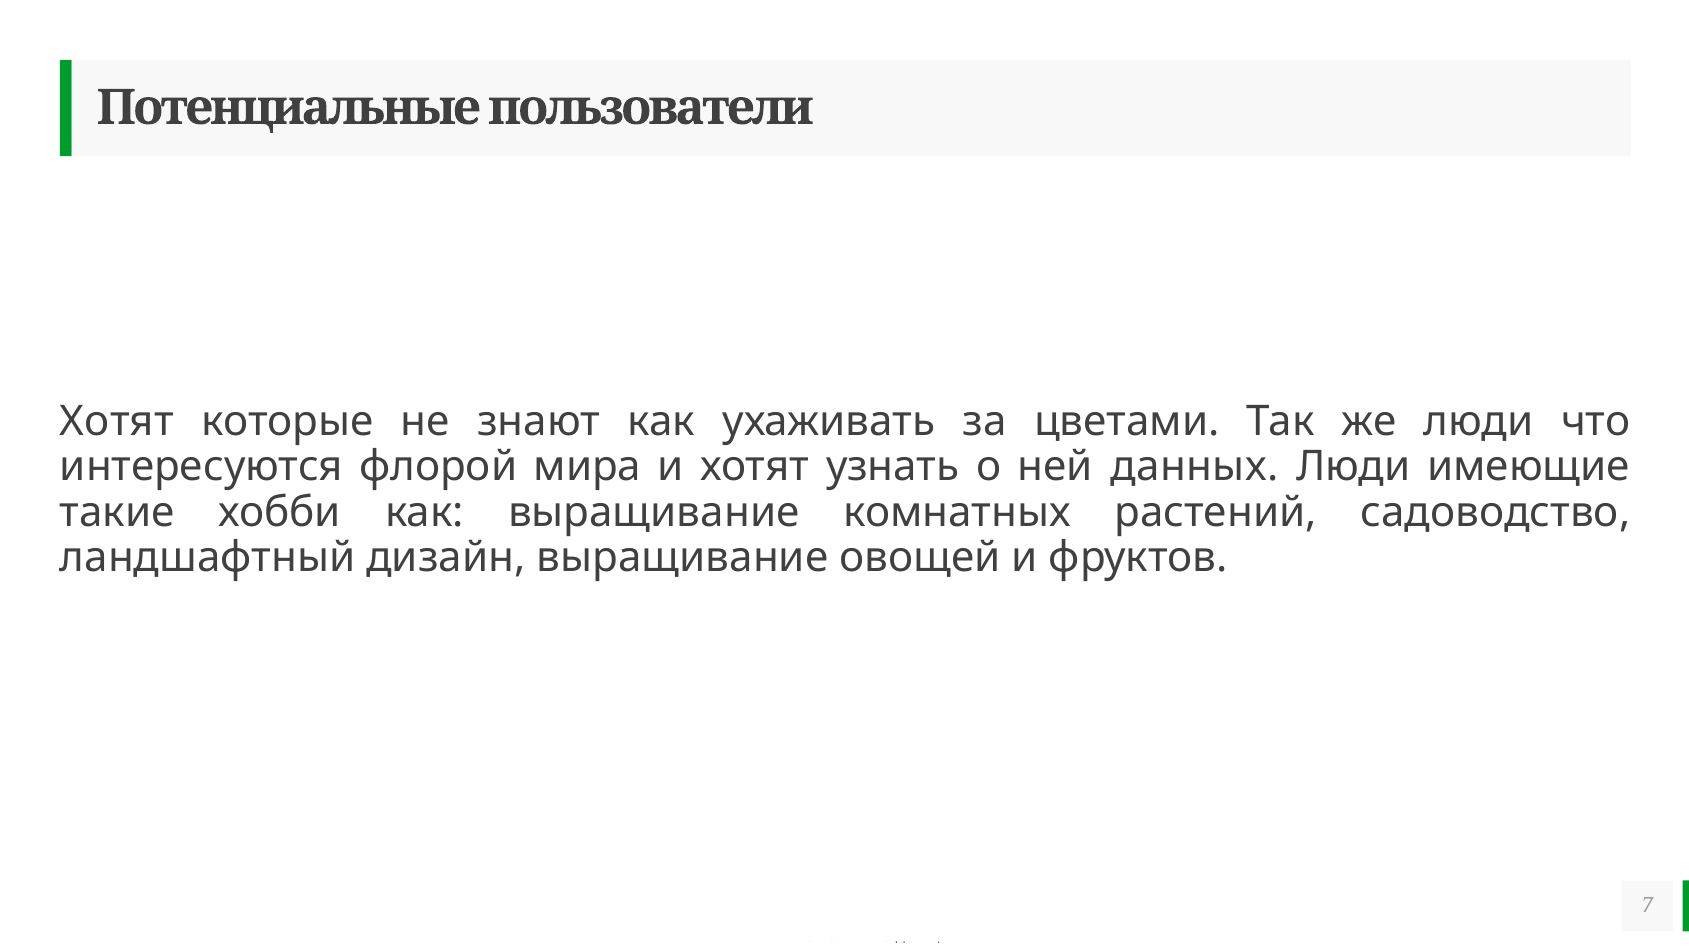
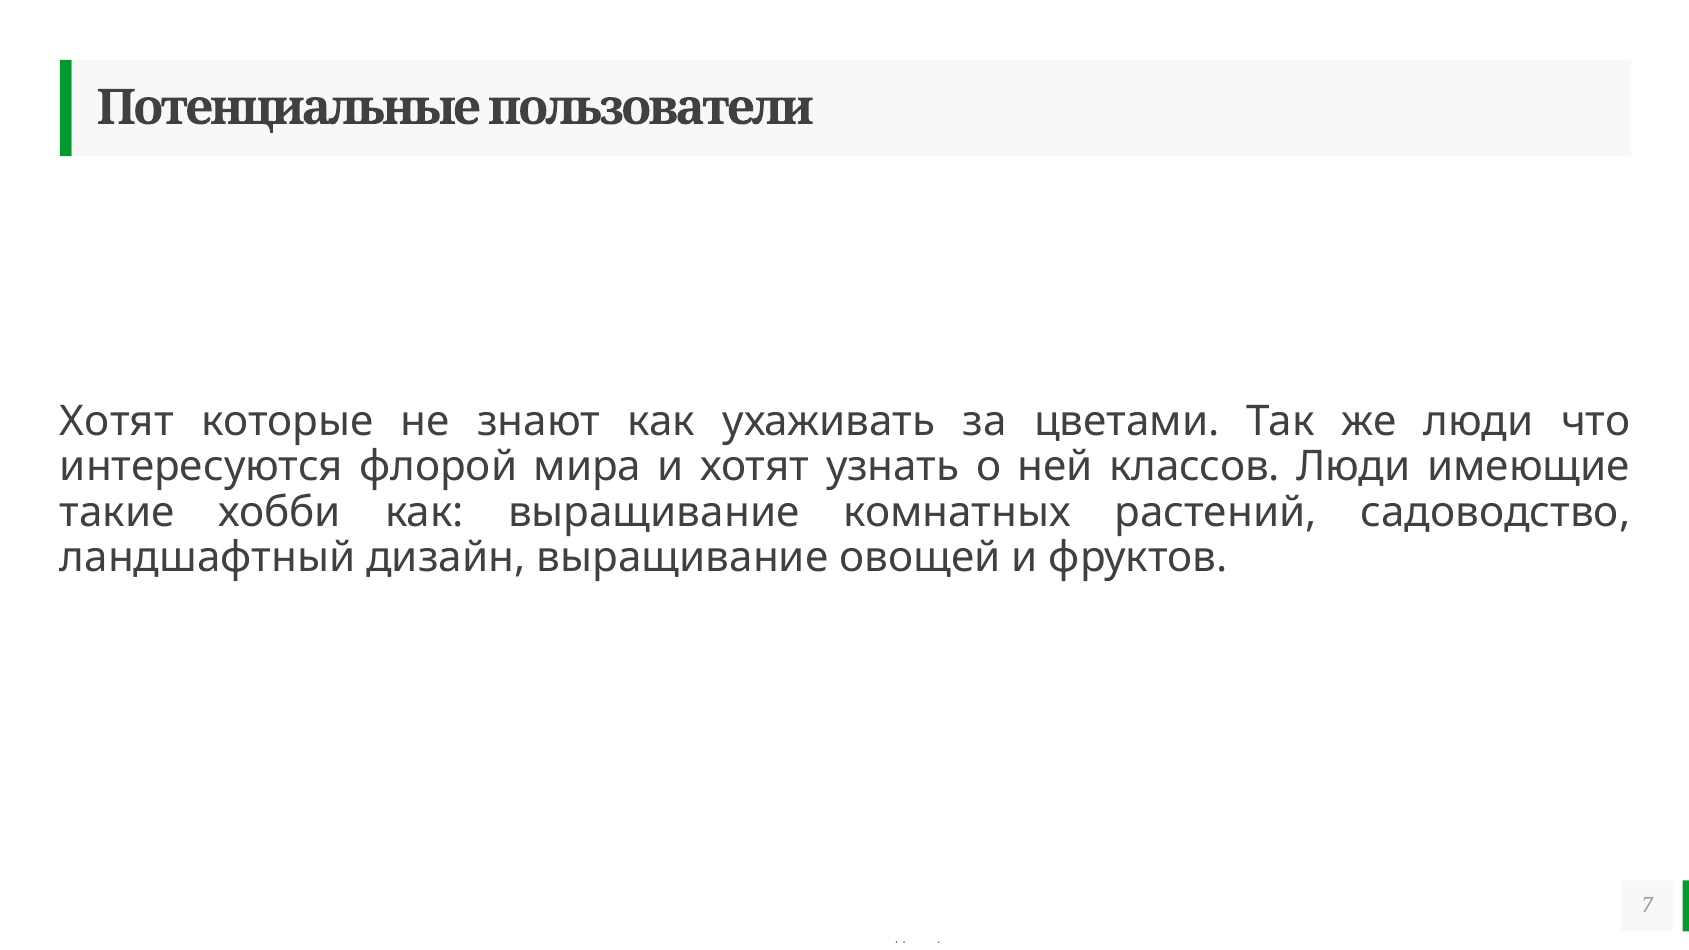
данных: данных -> классов (1195, 467)
